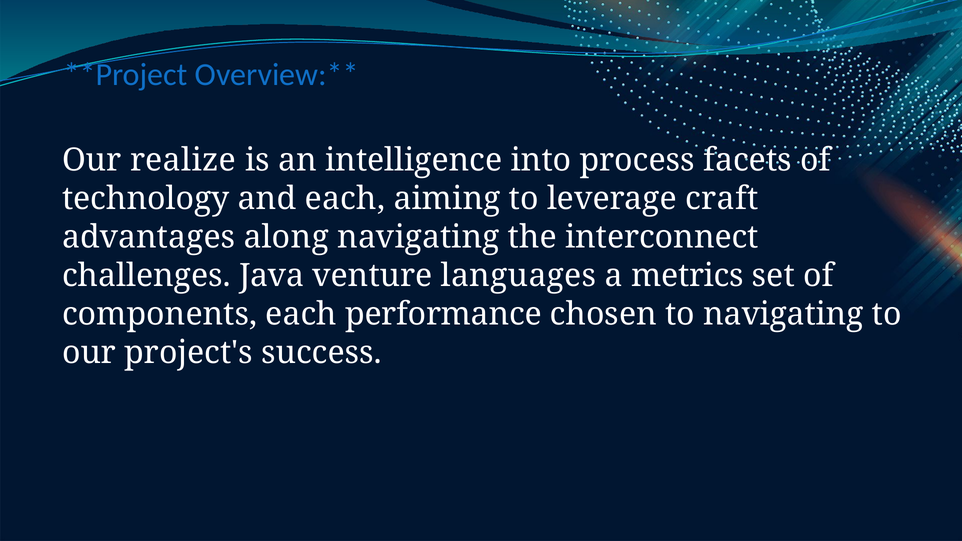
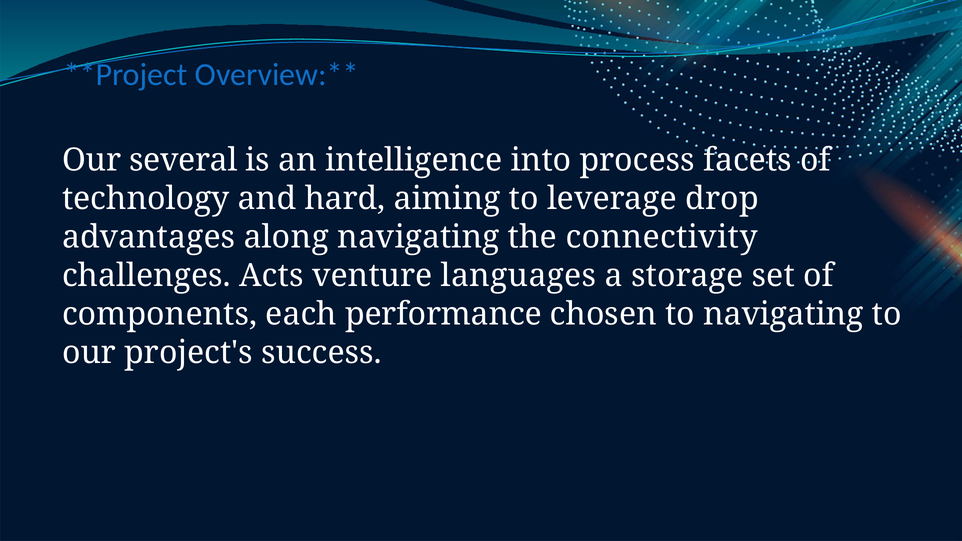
realize: realize -> several (183, 160)
and each: each -> hard (345, 199)
craft: craft -> drop (722, 199)
interconnect: interconnect -> connectivity (662, 237)
Java: Java -> Acts (271, 276)
metrics: metrics -> storage (687, 276)
